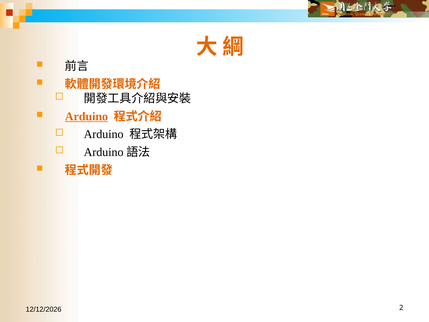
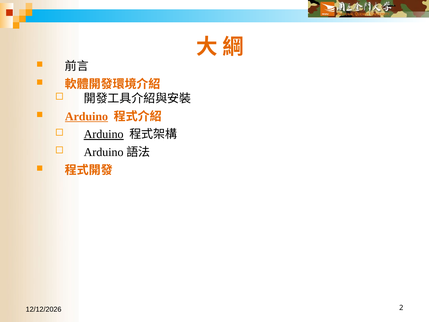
Arduino underline: none -> present (104, 134)
